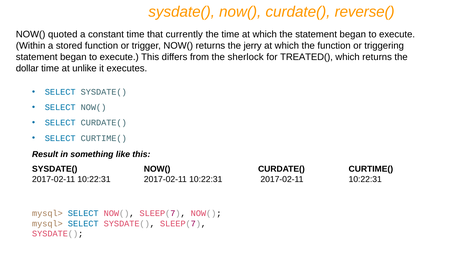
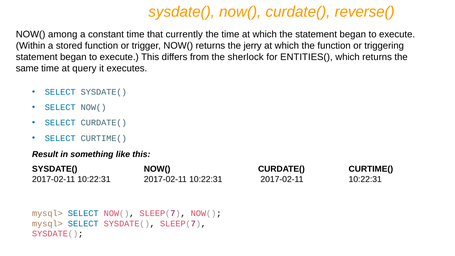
quoted: quoted -> among (63, 34)
TREATED(: TREATED( -> ENTITIES( (306, 57)
dollar: dollar -> same (27, 68)
unlike: unlike -> query (84, 68)
